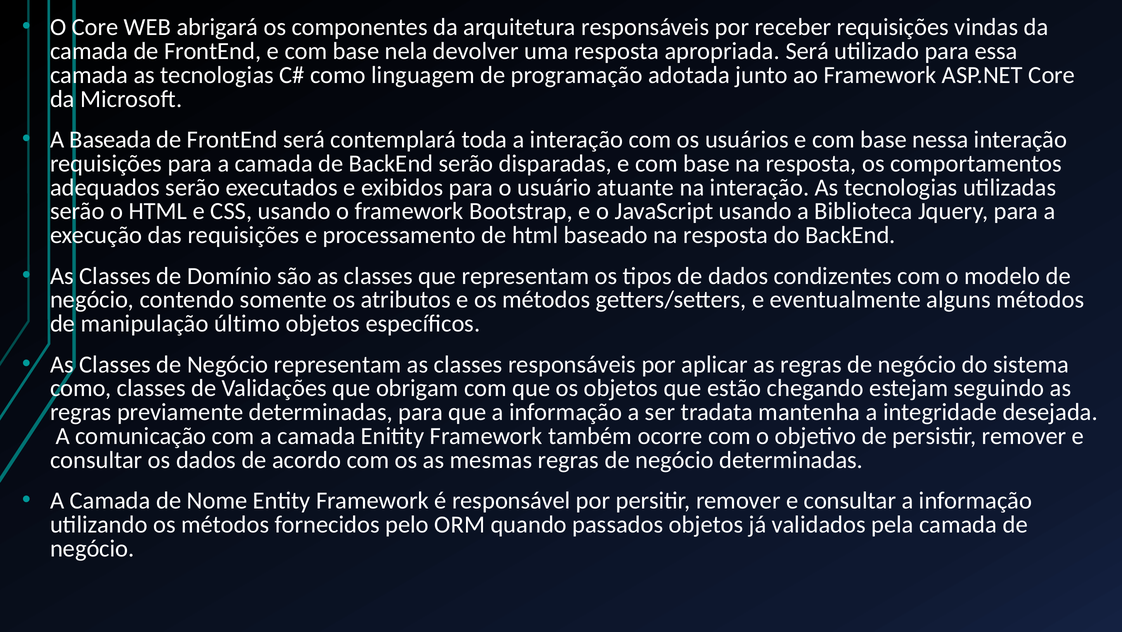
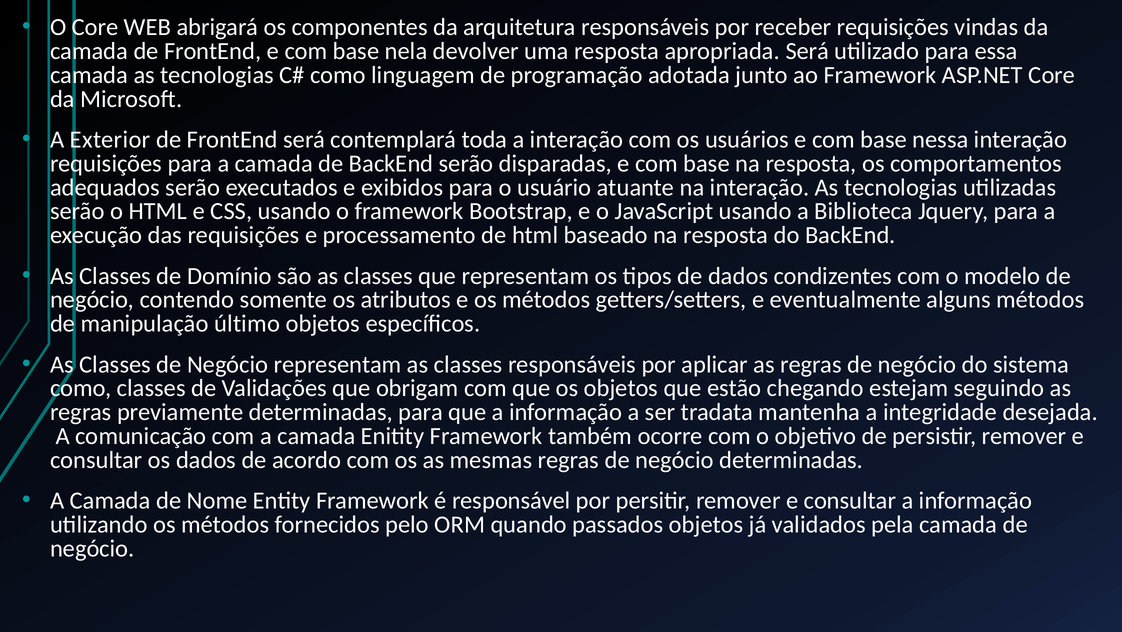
Baseada: Baseada -> Exterior (110, 140)
